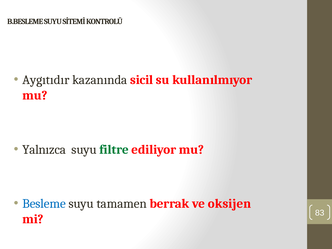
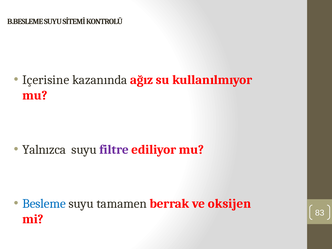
Aygıtıdır: Aygıtıdır -> Içerisine (46, 80)
sicil: sicil -> ağız (142, 80)
filtre colour: green -> purple (114, 150)
